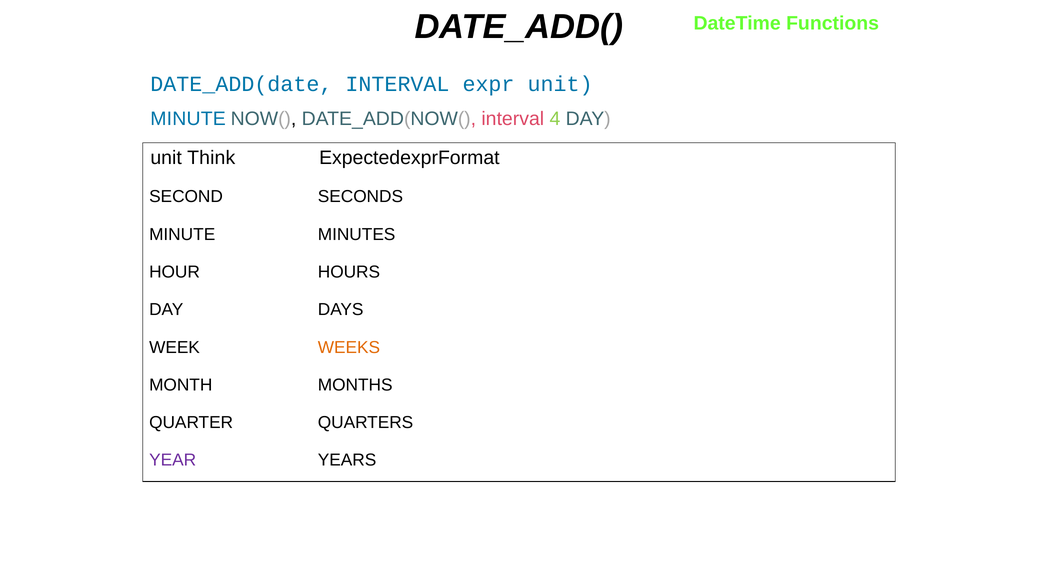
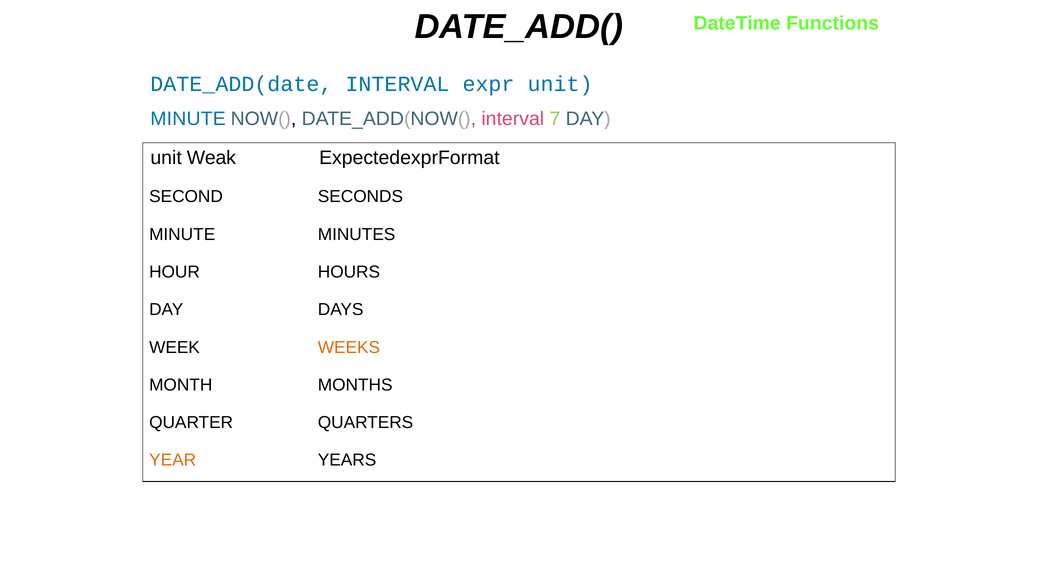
4: 4 -> 7 (555, 119)
Think: Think -> Weak (211, 158)
YEAR colour: purple -> orange (173, 460)
